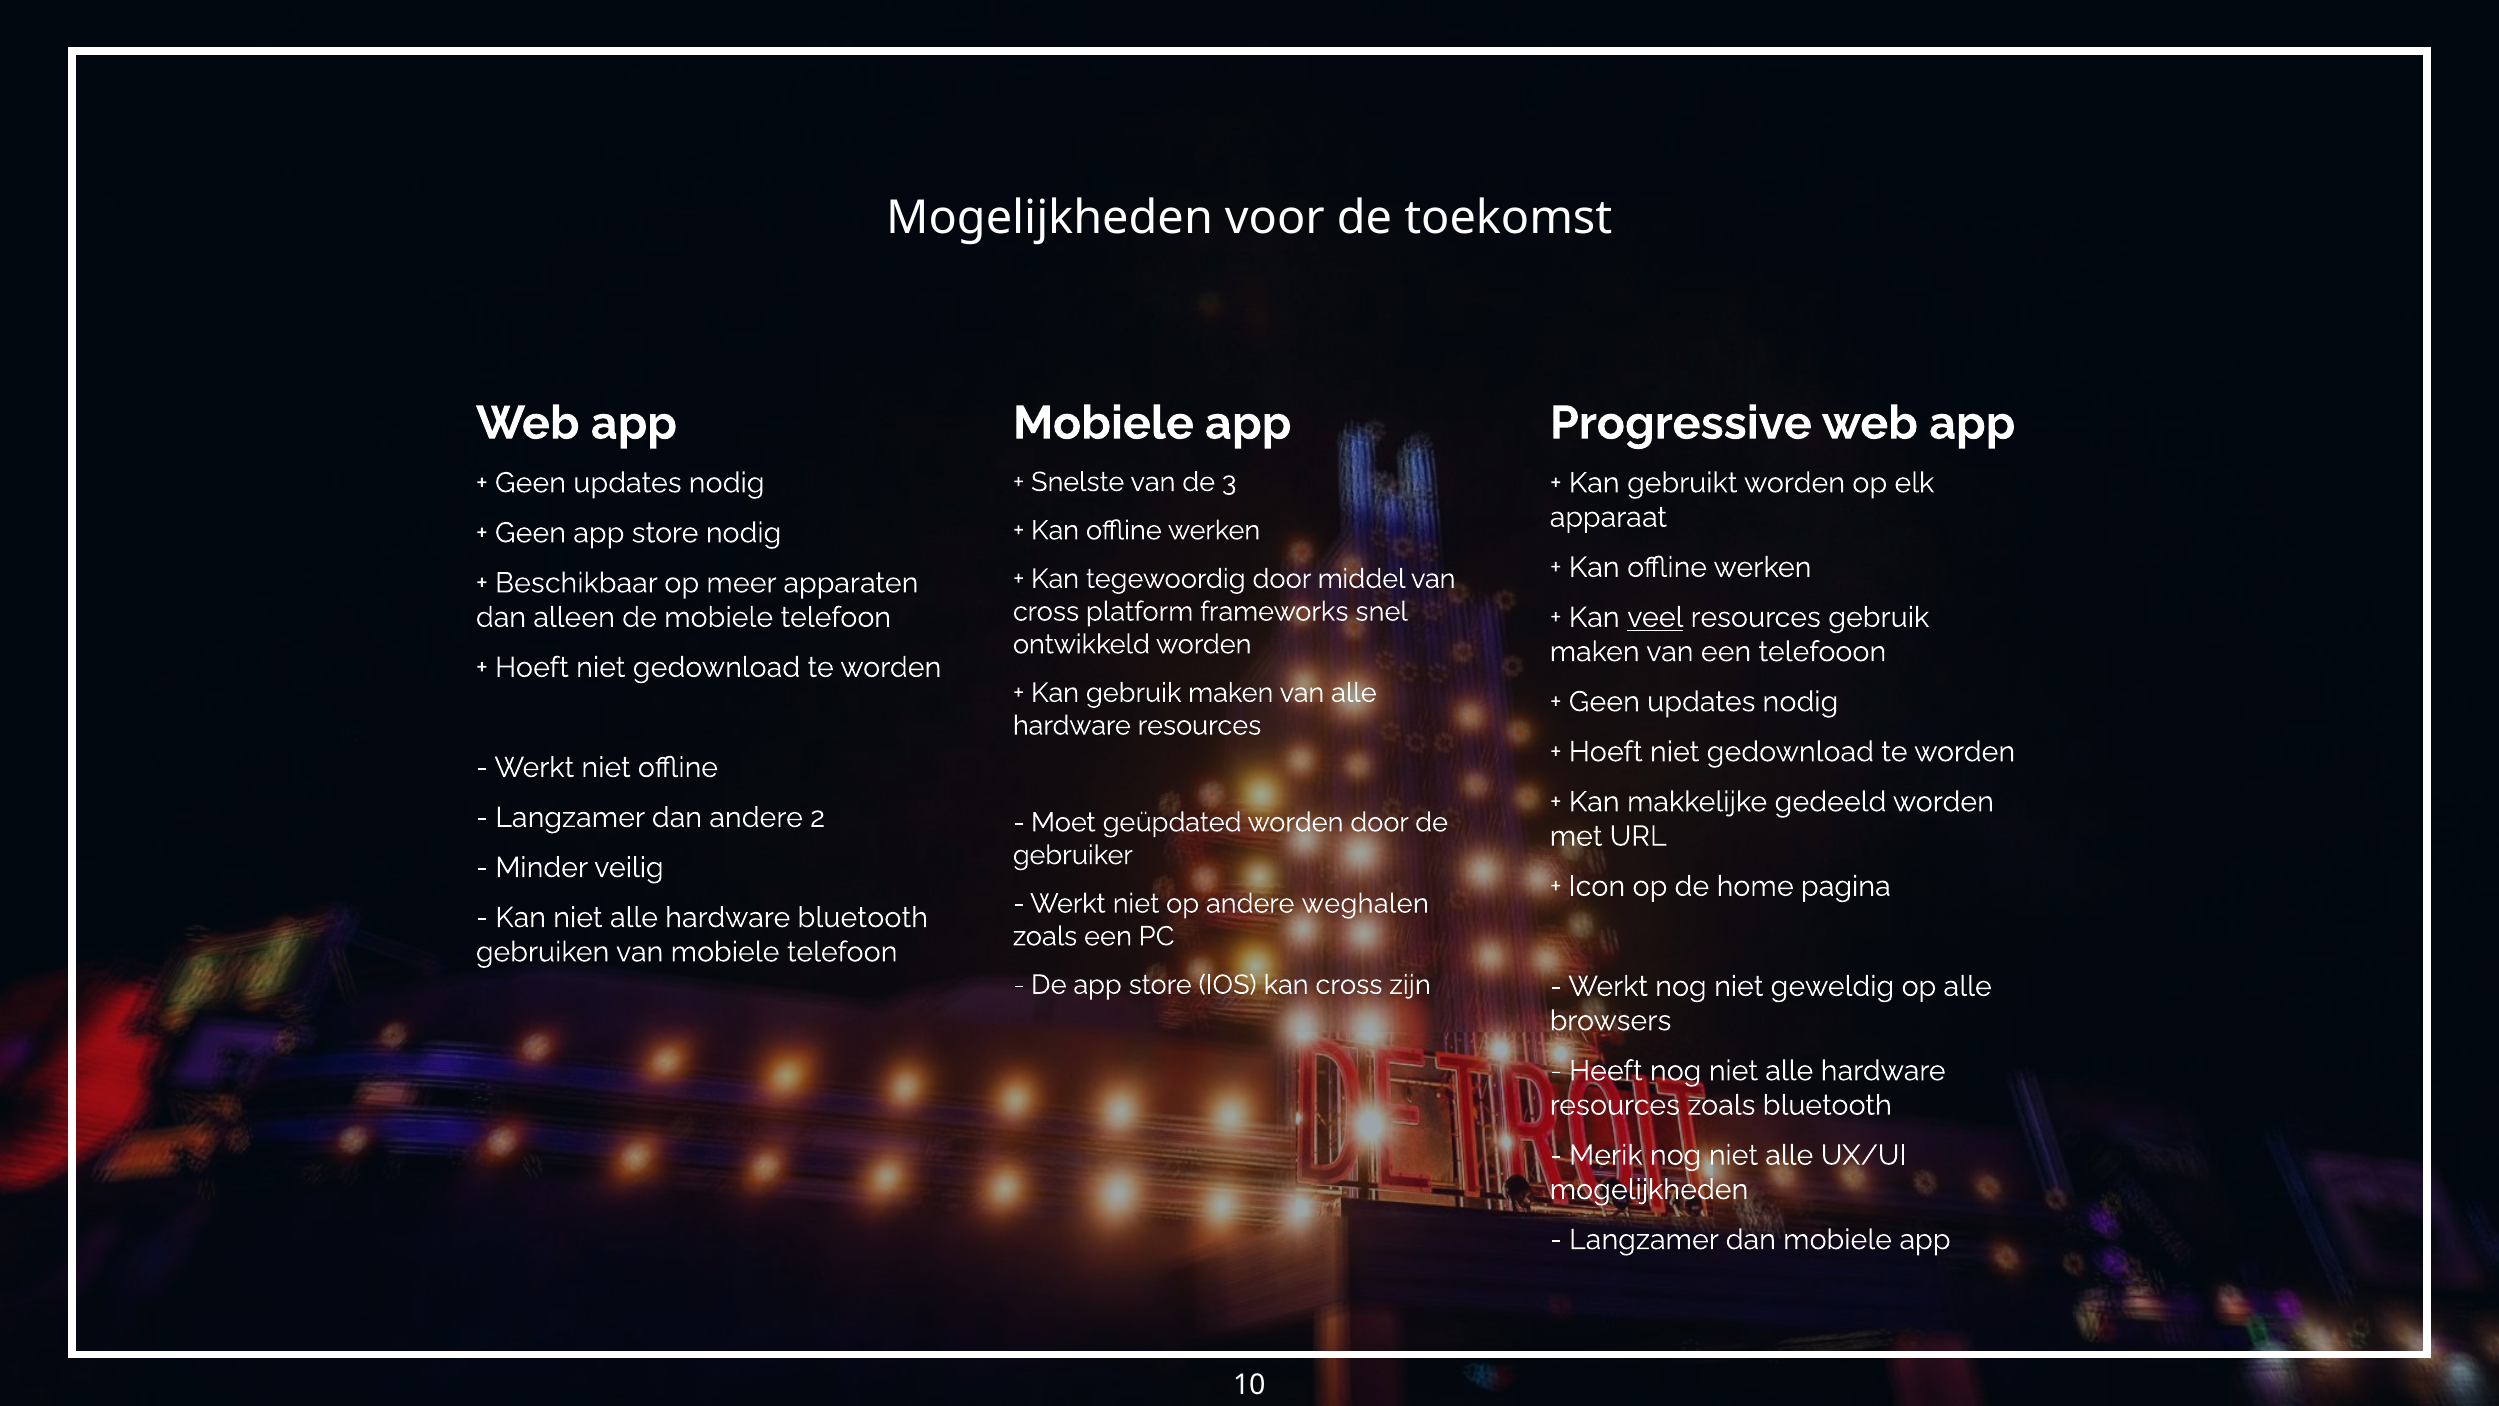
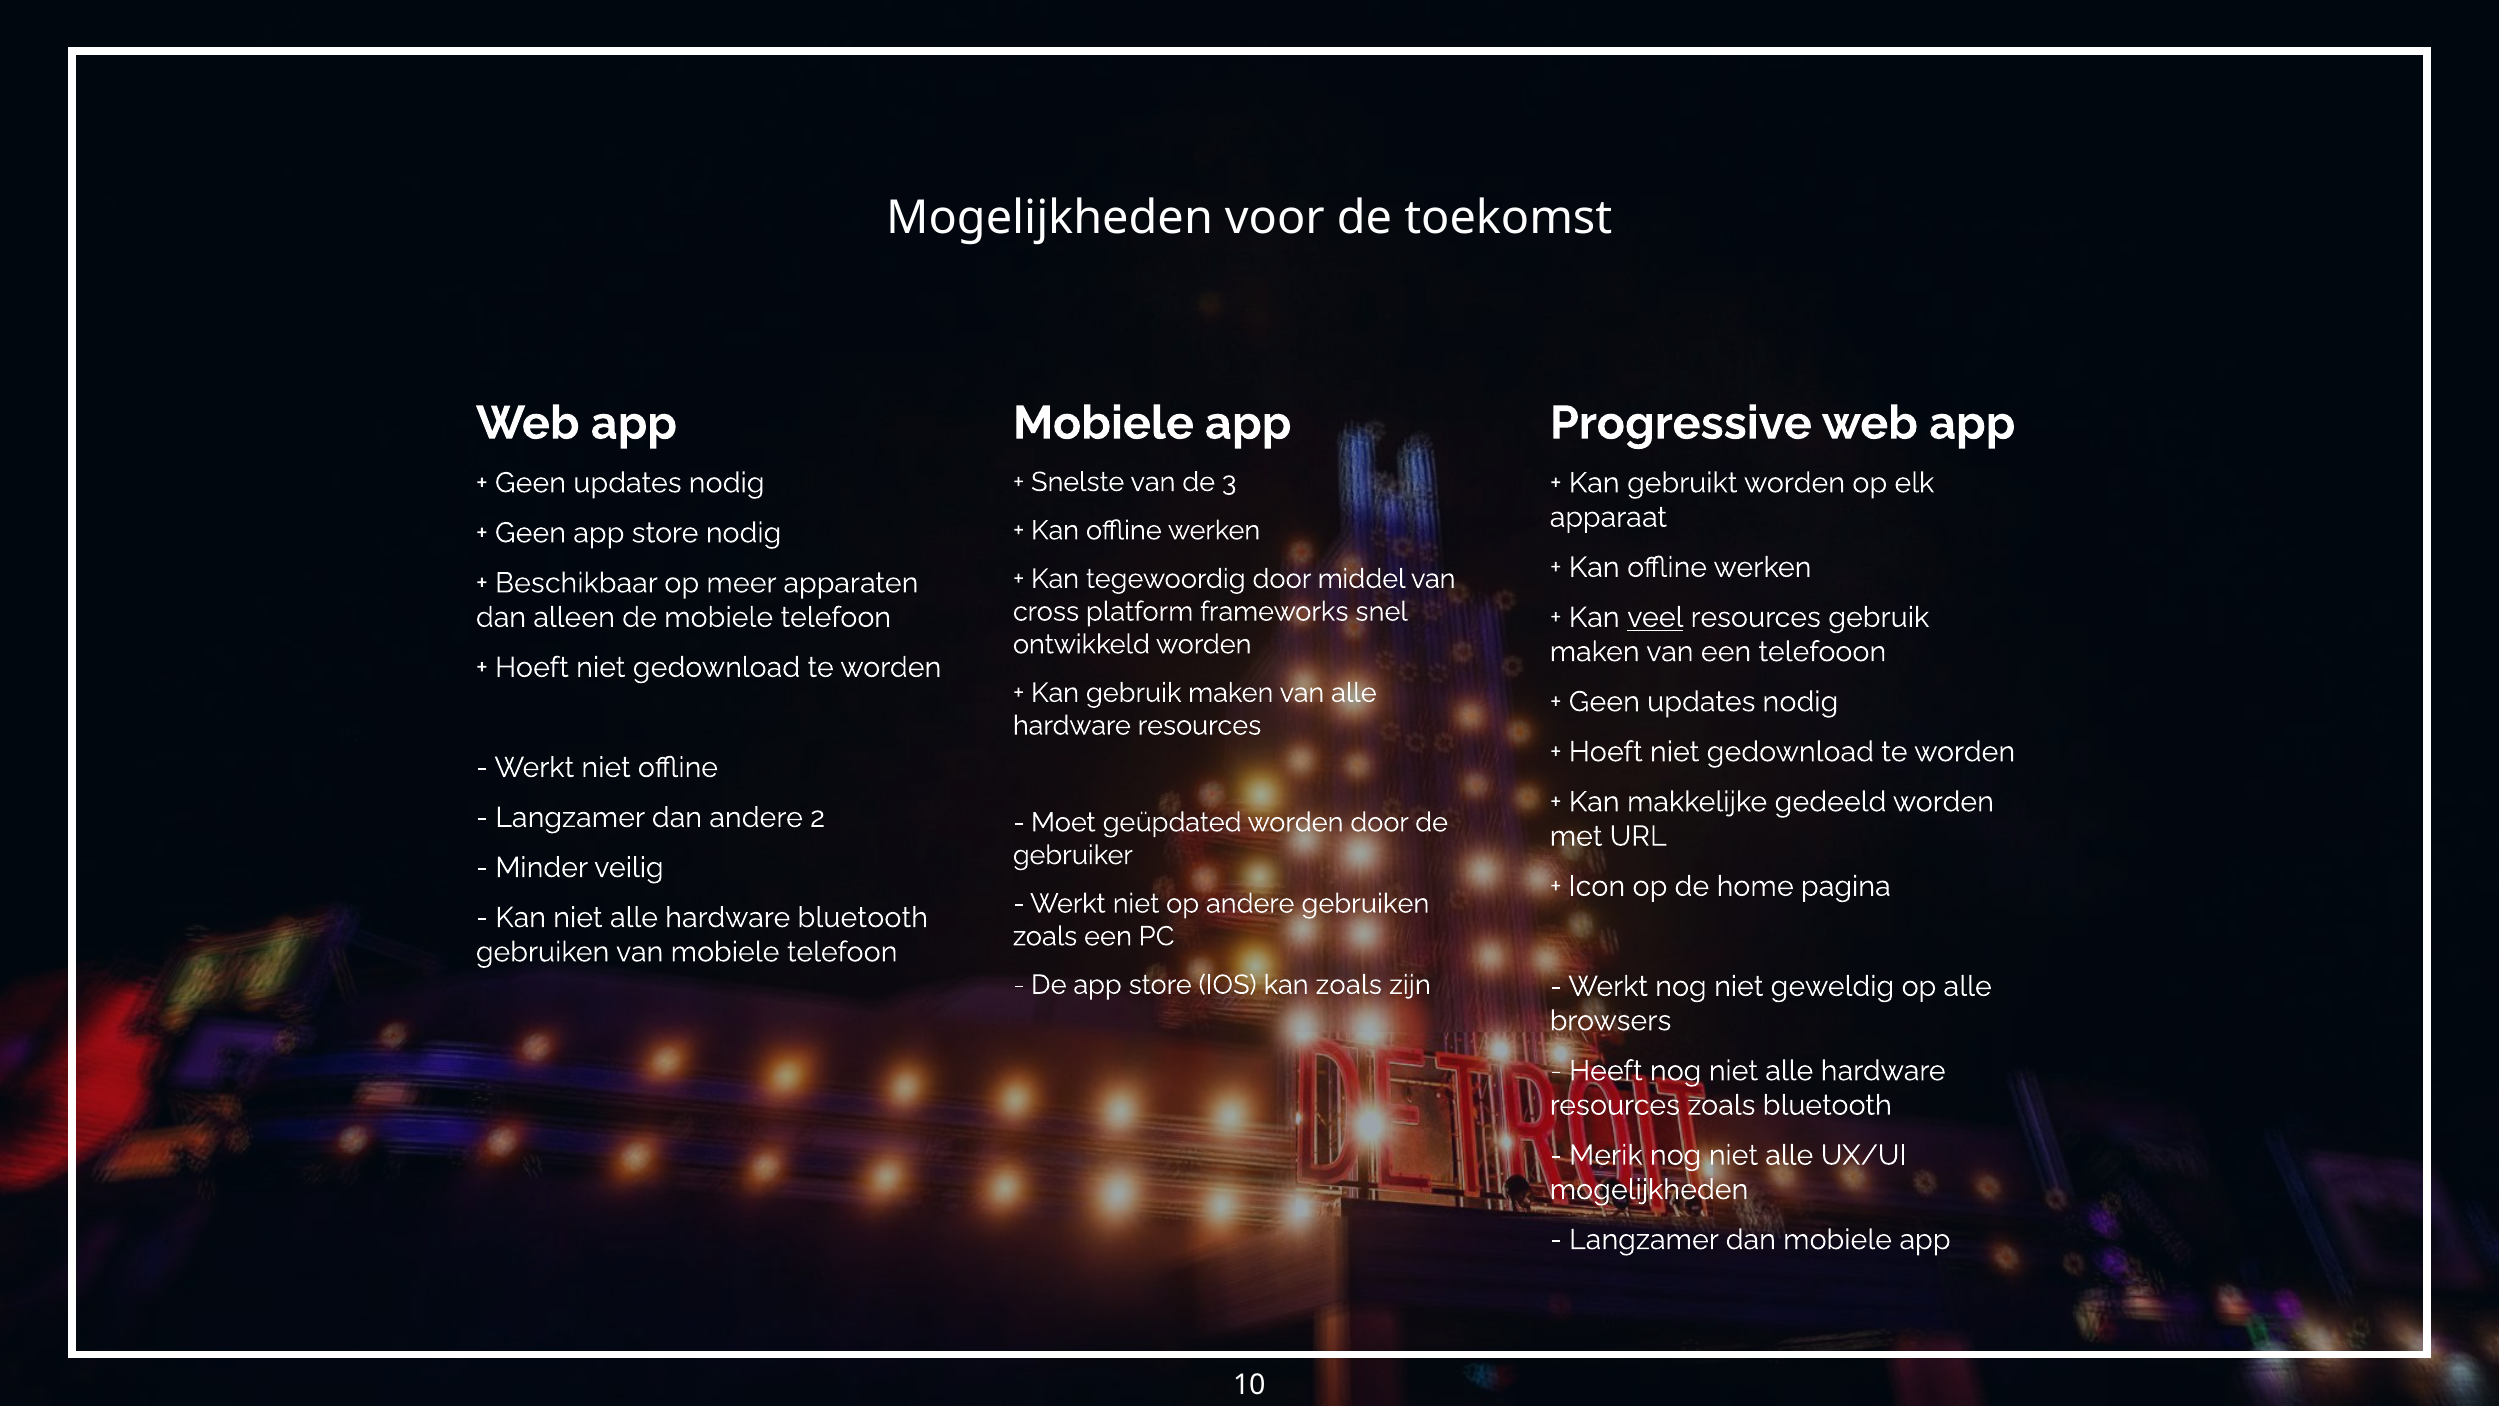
andere weghalen: weghalen -> gebruiken (1365, 903)
kan cross: cross -> zoals (1349, 985)
